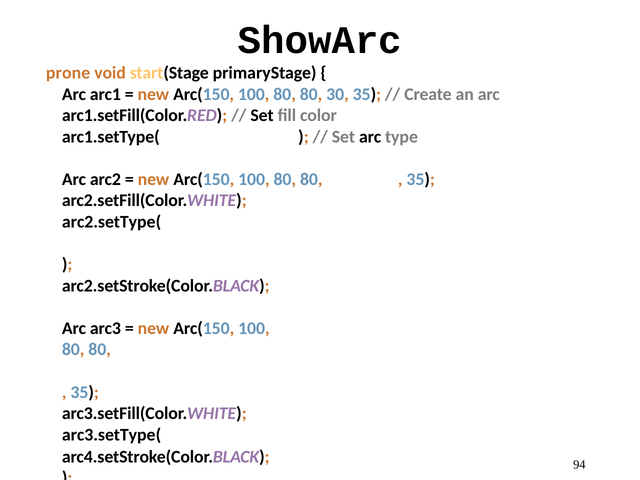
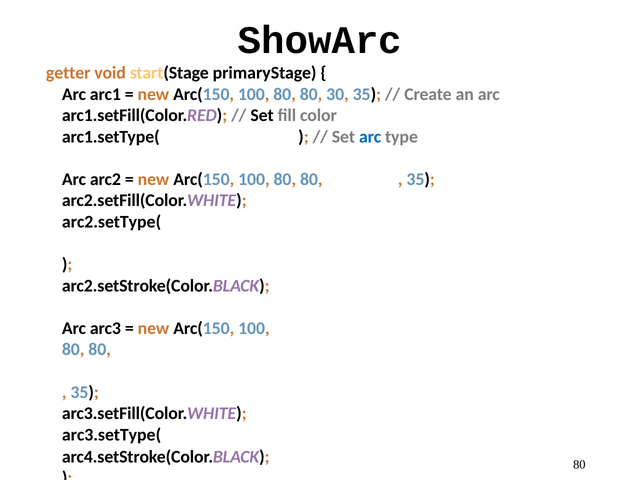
prone: prone -> getter (68, 73)
arc colour: black -> blue (370, 137)
arc4.setStroke(Color.BLACK 94: 94 -> 80 (579, 465)
